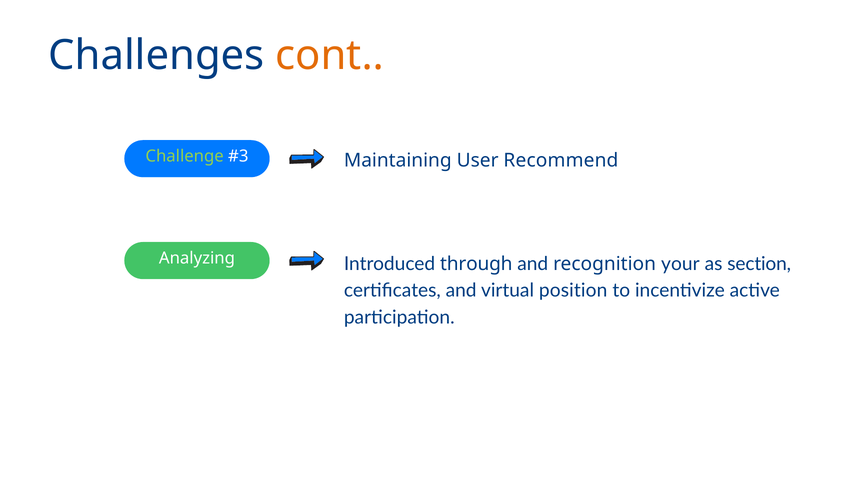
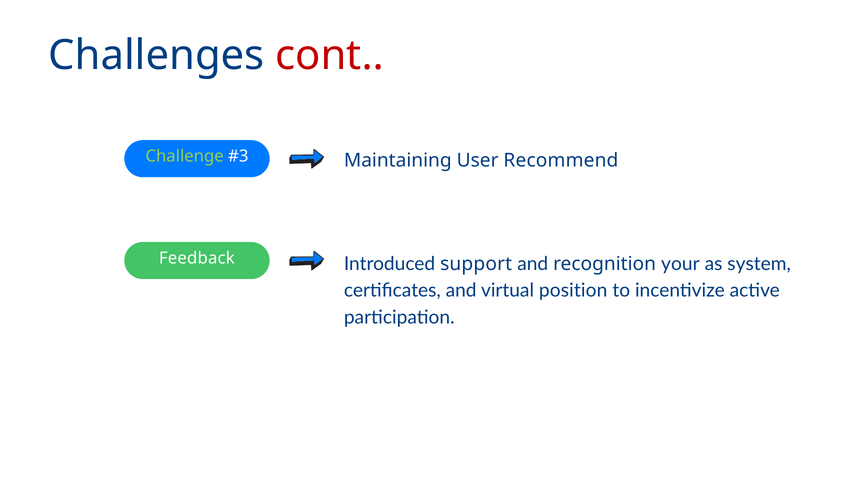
cont colour: orange -> red (330, 56)
Analyzing: Analyzing -> Feedback (197, 258)
through: through -> support (476, 264)
section: section -> system (759, 264)
